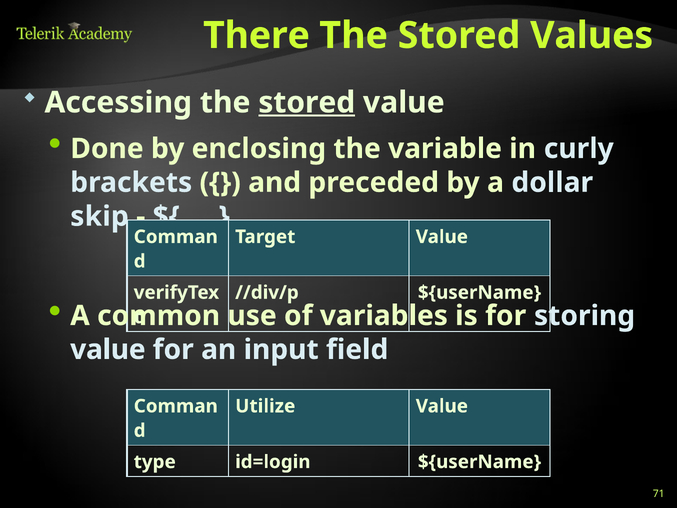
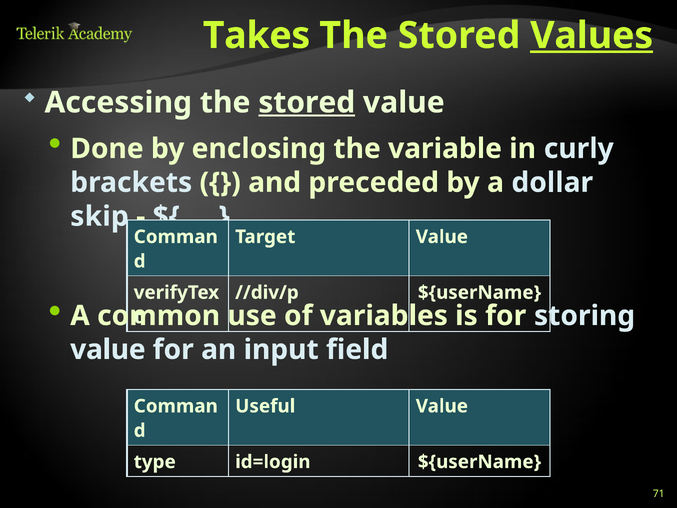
There: There -> Takes (257, 36)
Values underline: none -> present (592, 36)
Utilize: Utilize -> Useful (265, 406)
